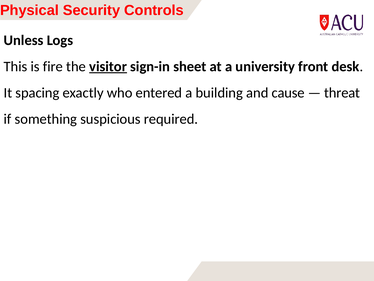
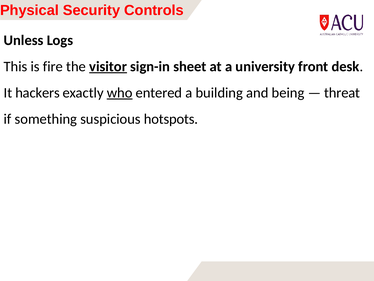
spacing: spacing -> hackers (37, 93)
who underline: none -> present (120, 93)
cause: cause -> being (288, 93)
required: required -> hotspots (171, 119)
